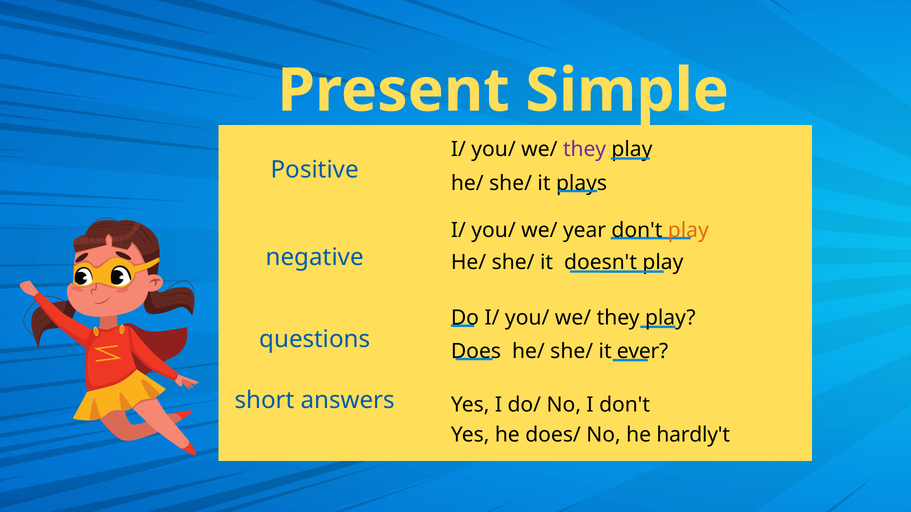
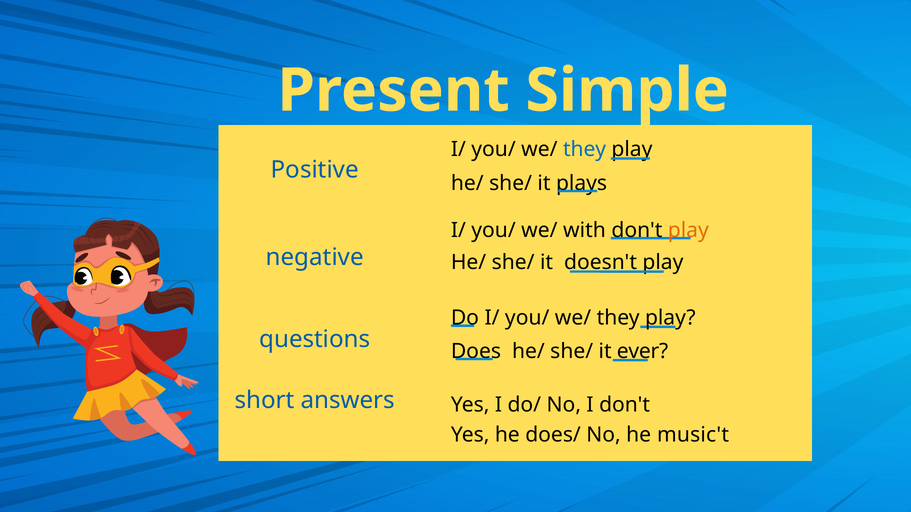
they colour: purple -> blue (585, 150)
year: year -> with (584, 230)
hardly't: hardly't -> music't (693, 435)
